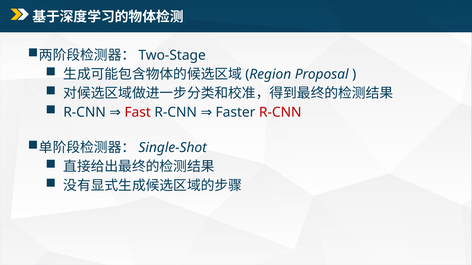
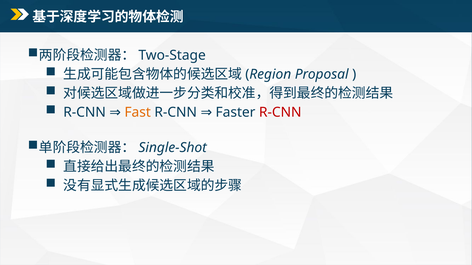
Fast colour: red -> orange (138, 112)
